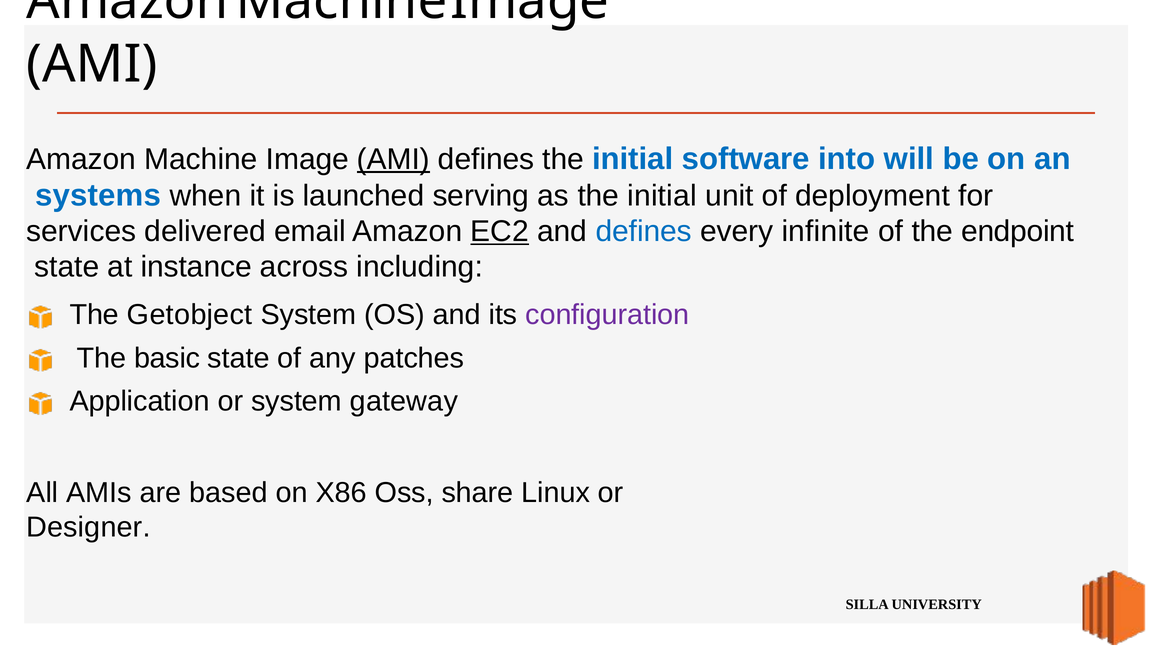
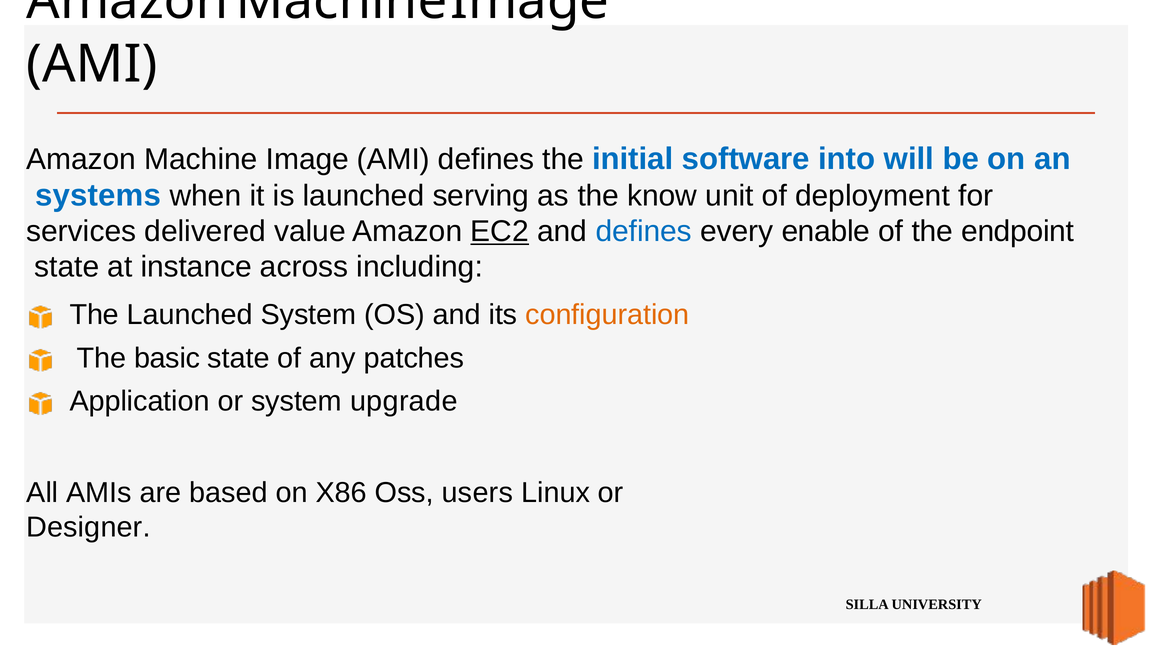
AMI underline: present -> none (393, 159)
as the initial: initial -> know (662, 196)
email: email -> value (310, 231)
infinite: infinite -> enable (826, 231)
The Getobject: Getobject -> Launched (190, 315)
configuration colour: purple -> orange (607, 315)
gateway: gateway -> upgrade (404, 401)
share: share -> users (477, 493)
